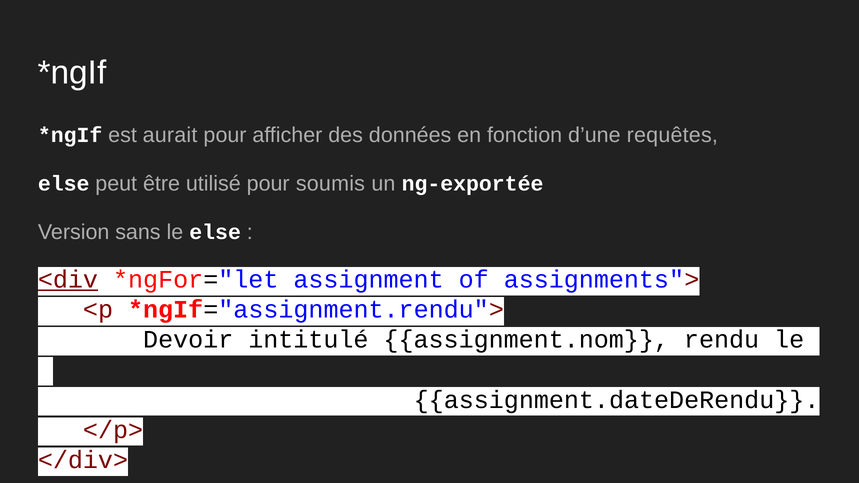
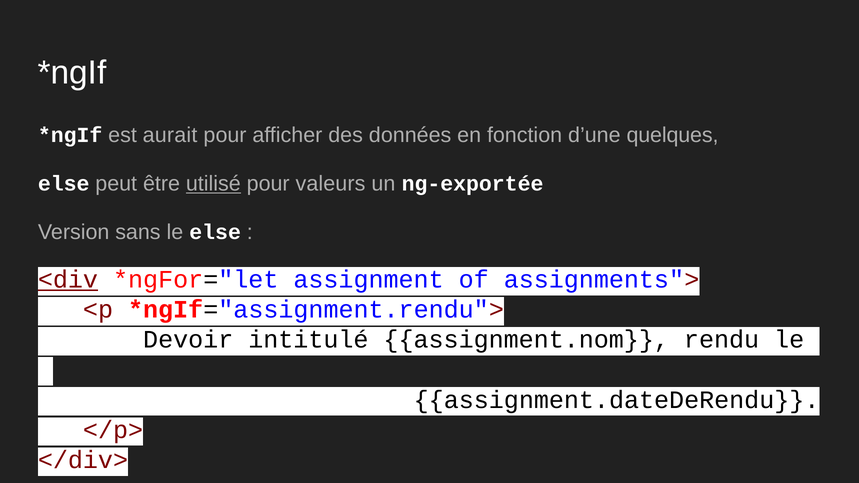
requêtes: requêtes -> quelques (672, 135)
utilisé underline: none -> present (213, 184)
soumis: soumis -> valeurs (330, 184)
